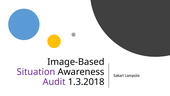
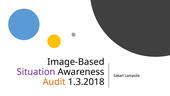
Audit colour: purple -> orange (54, 82)
